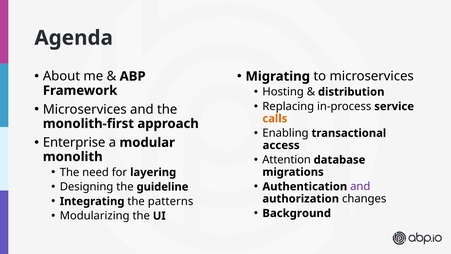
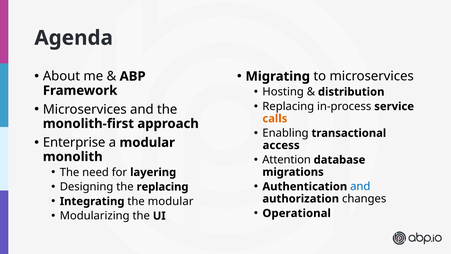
and colour: purple -> blue (360, 186)
the guideline: guideline -> replacing (163, 187)
the patterns: patterns -> modular (171, 201)
Background: Background -> Operational (297, 213)
